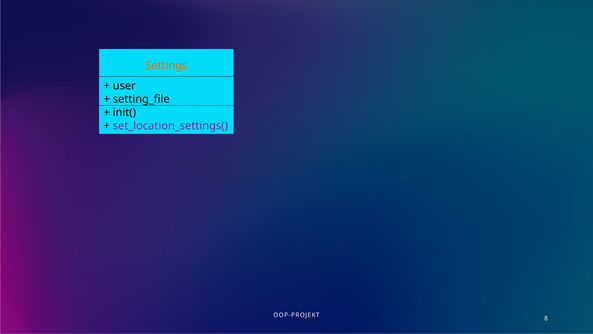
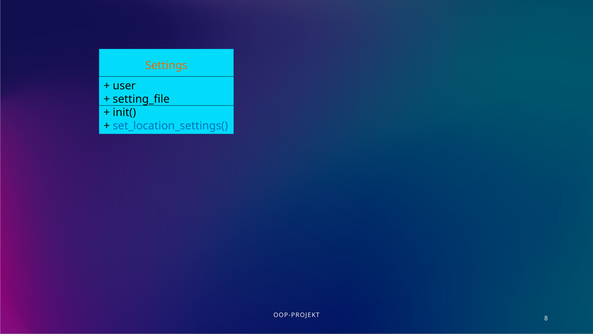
set_location_settings( colour: purple -> blue (170, 126)
